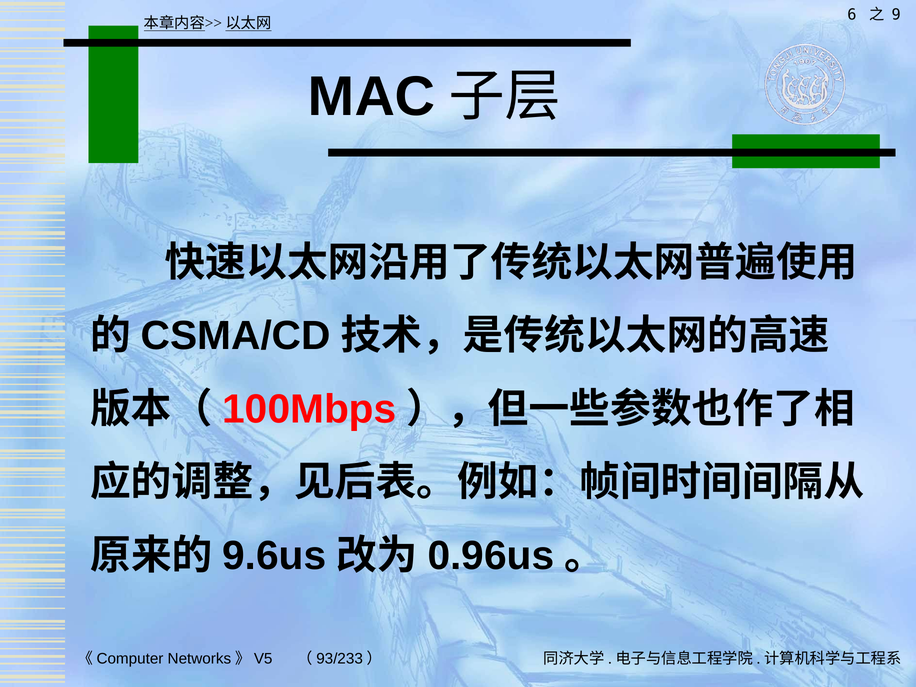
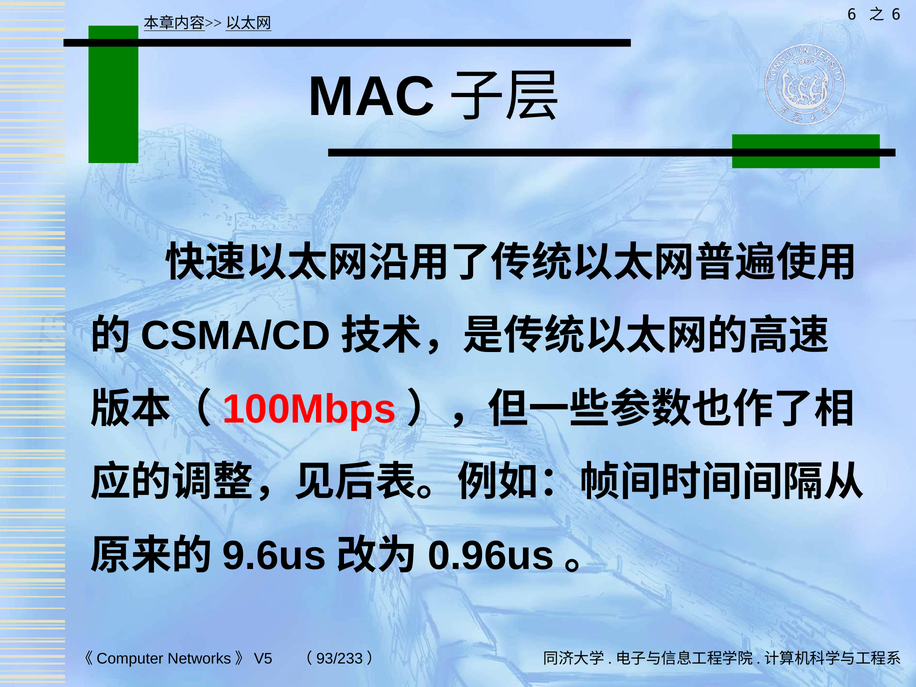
9: 9 -> 6 (896, 15)
